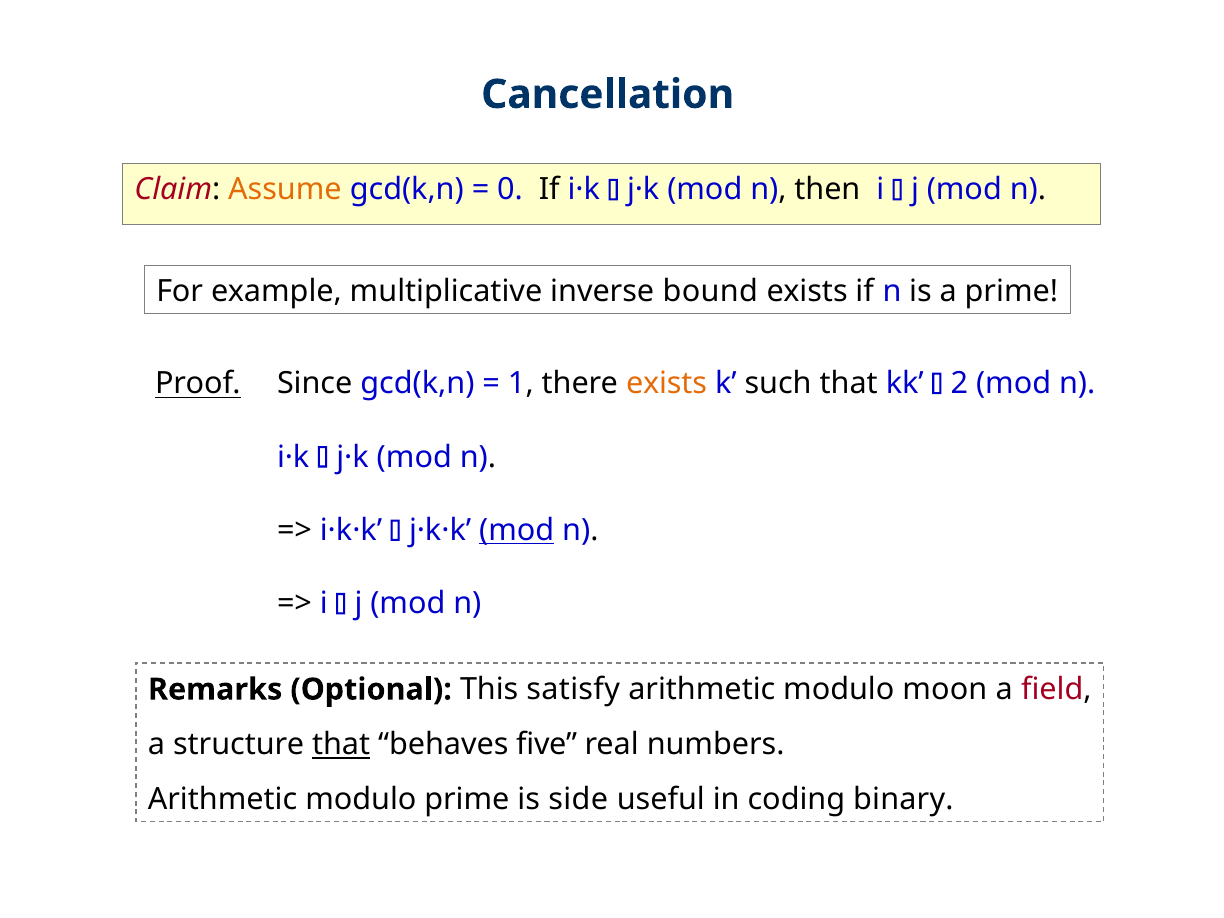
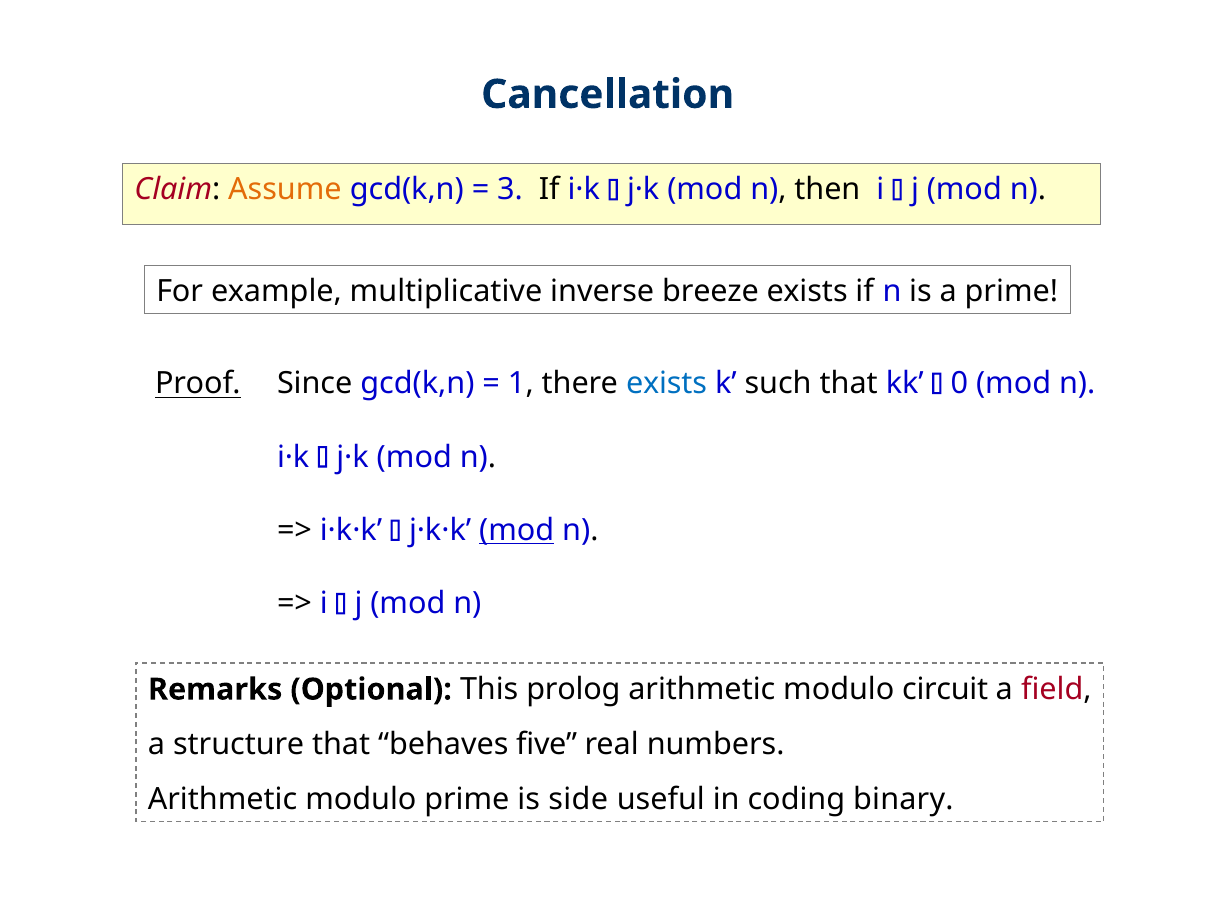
0: 0 -> 3 (510, 190)
bound: bound -> breeze (711, 292)
exists colour: orange -> blue (667, 383)
2: 2 -> 0 (959, 383)
satisfy: satisfy -> prolog (573, 689)
moon: moon -> circuit (945, 689)
that underline: present -> none (341, 745)
